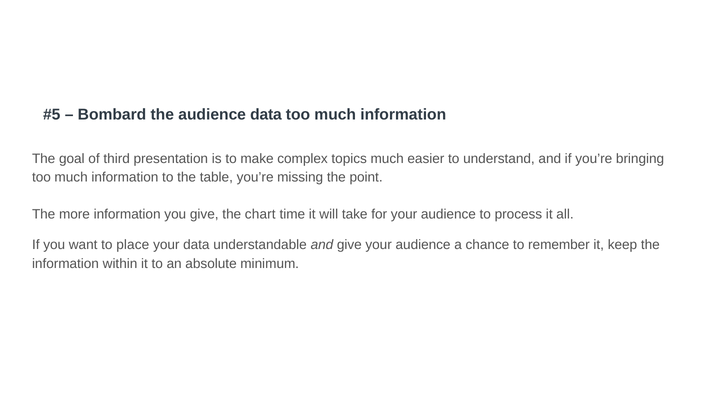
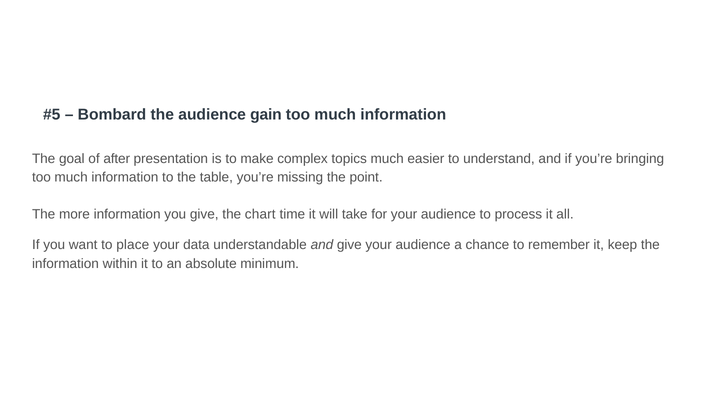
audience data: data -> gain (266, 115)
third: third -> after (117, 159)
